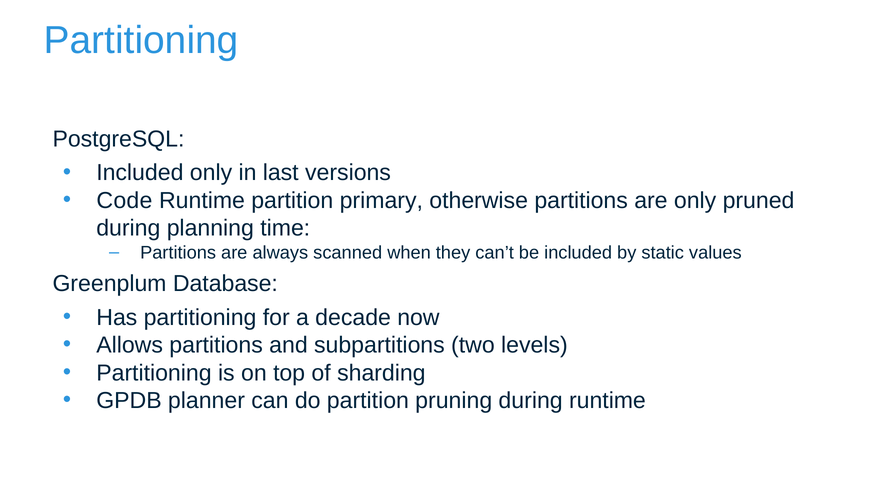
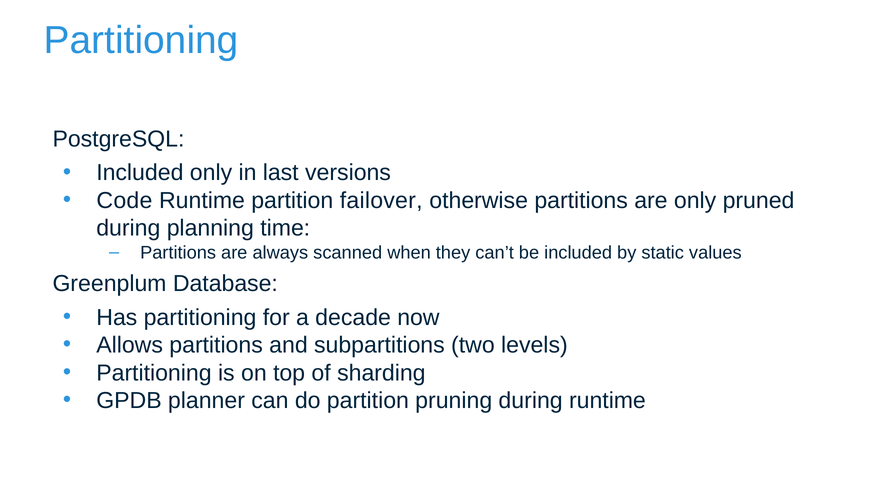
primary: primary -> failover (381, 201)
